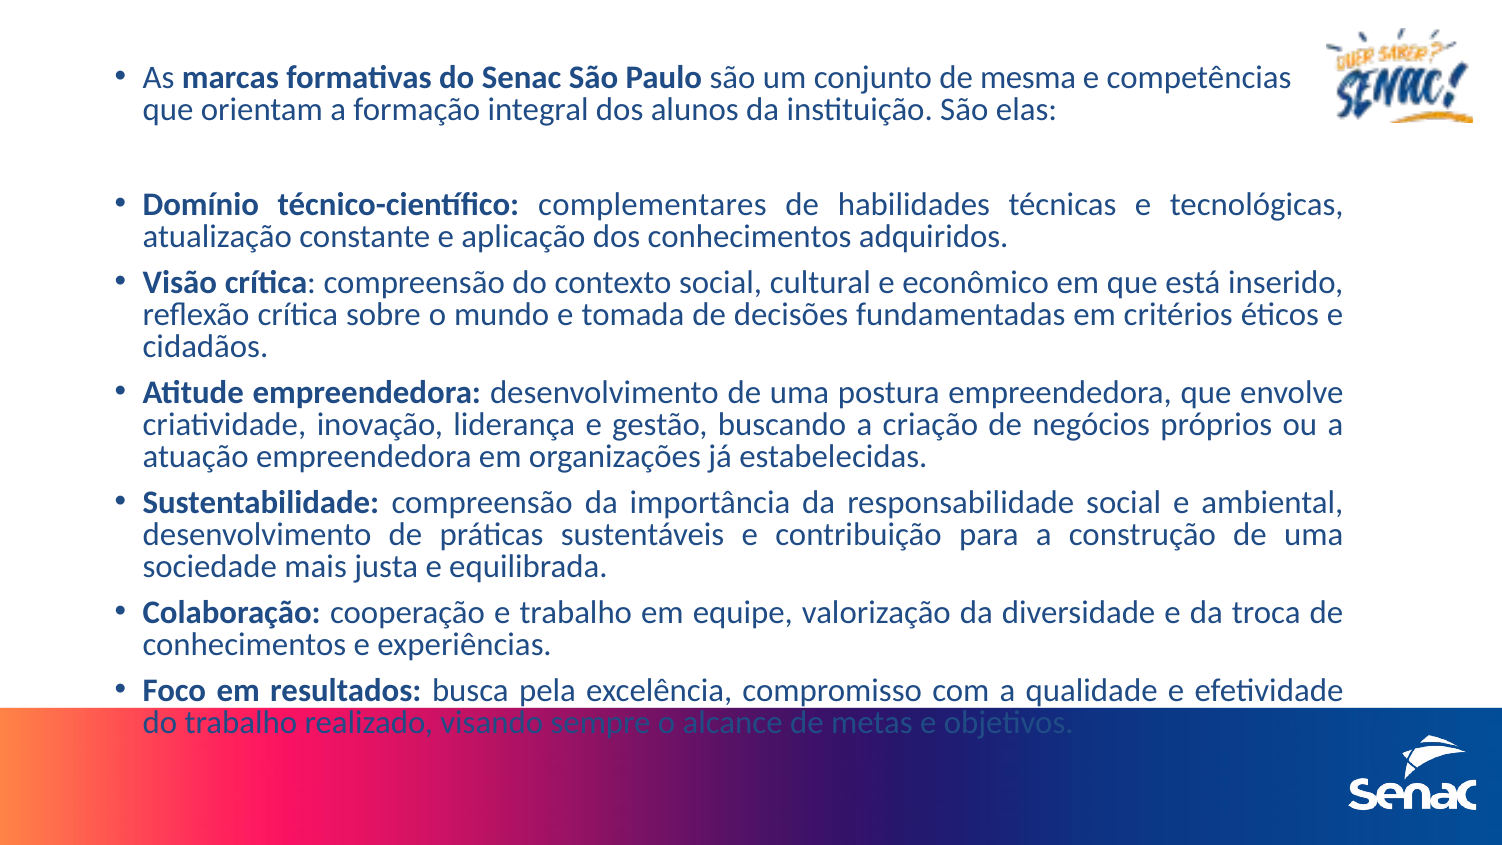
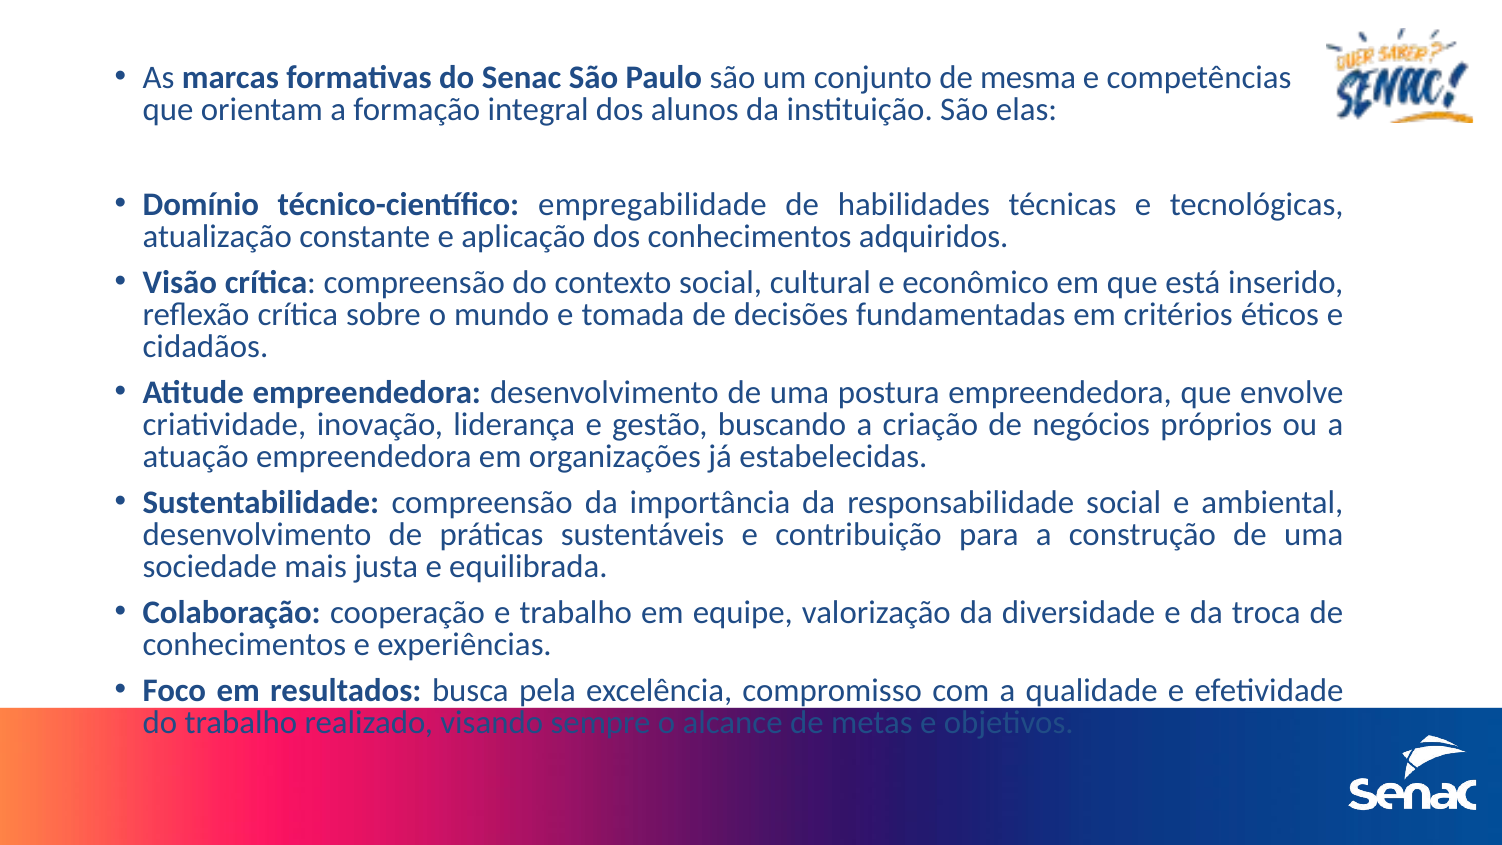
complementares: complementares -> empregabilidade (652, 205)
